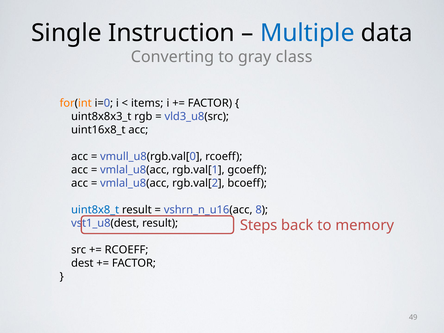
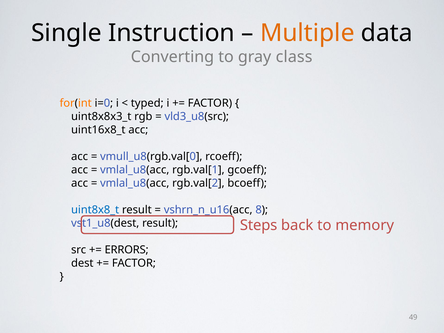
Multiple colour: blue -> orange (307, 33)
items: items -> typed (147, 103)
RCOEFF: RCOEFF -> ERRORS (127, 250)
